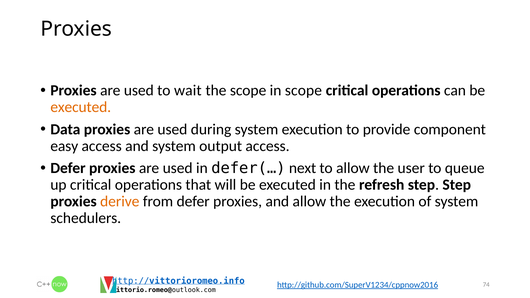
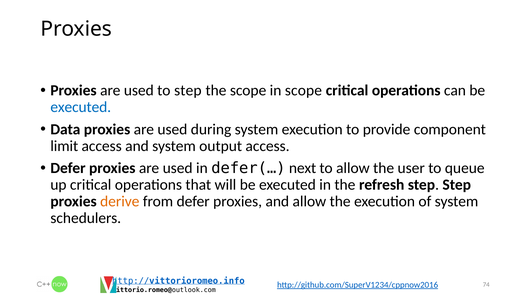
to wait: wait -> step (188, 91)
executed colour: orange -> blue (81, 107)
easy: easy -> limit (64, 146)
